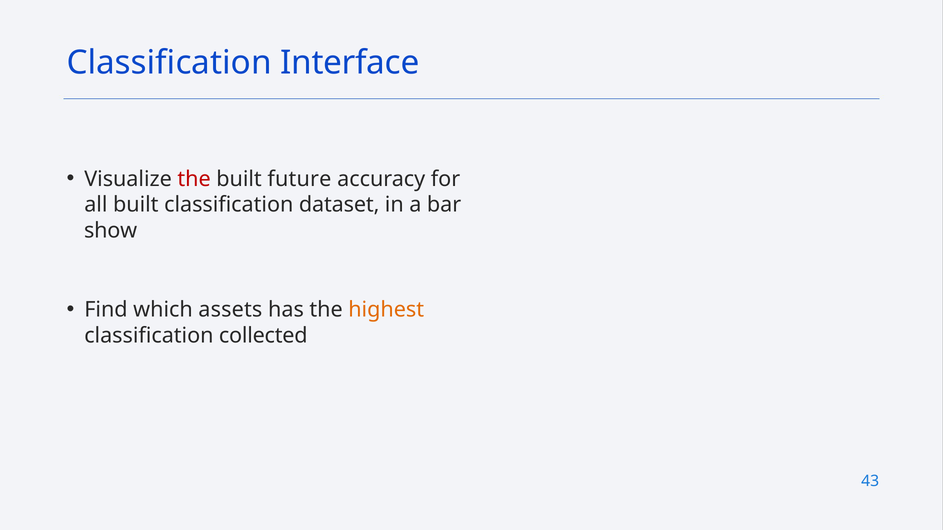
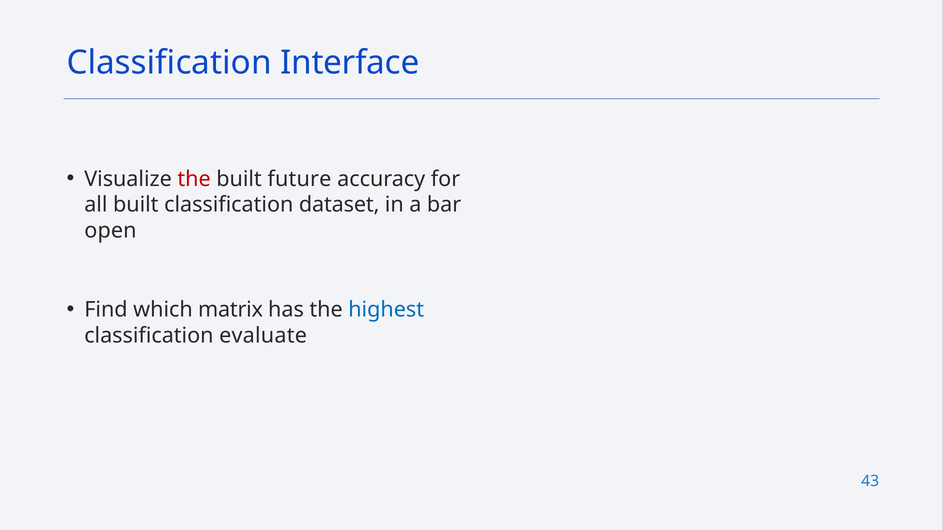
show: show -> open (110, 231)
assets: assets -> matrix (231, 310)
highest colour: orange -> blue (386, 310)
collected: collected -> evaluate (263, 336)
